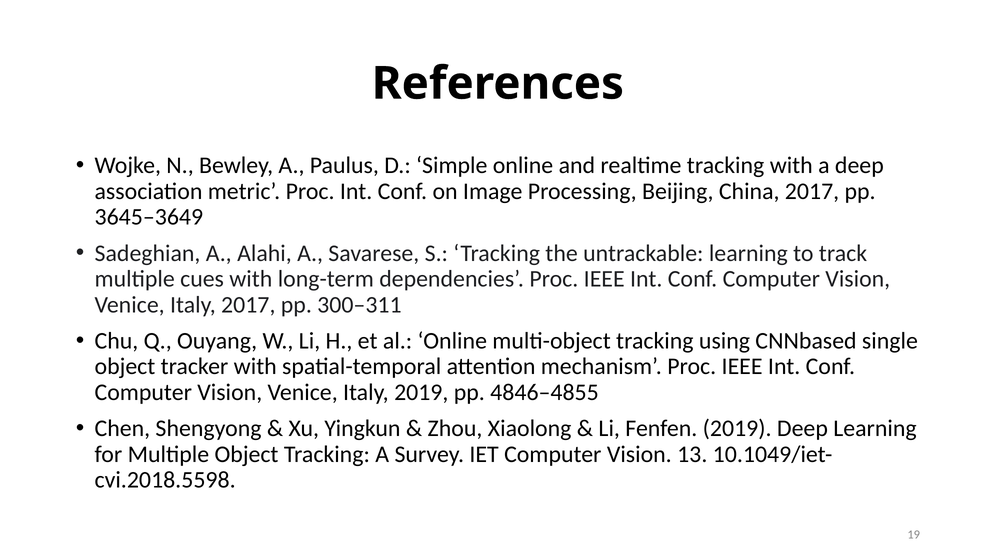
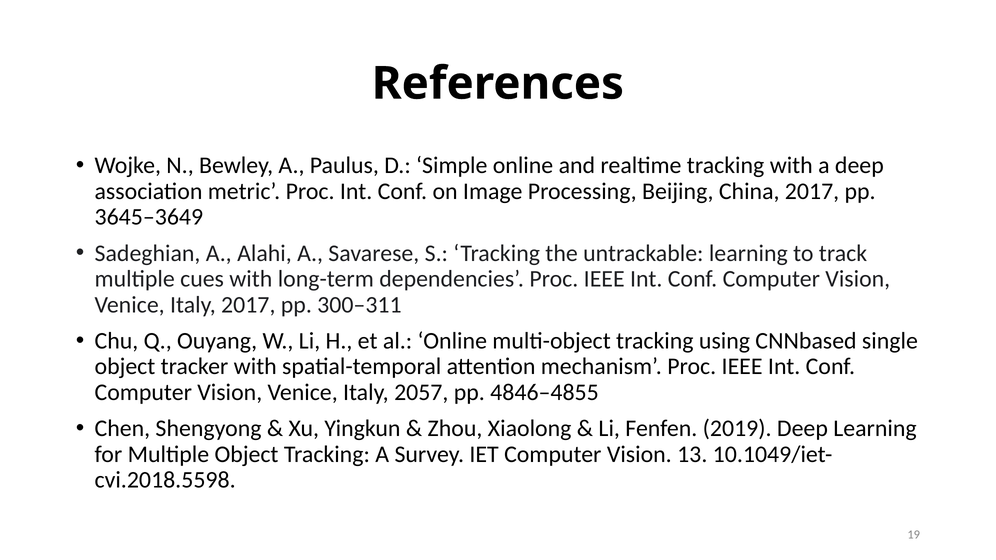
Italy 2019: 2019 -> 2057 (421, 392)
